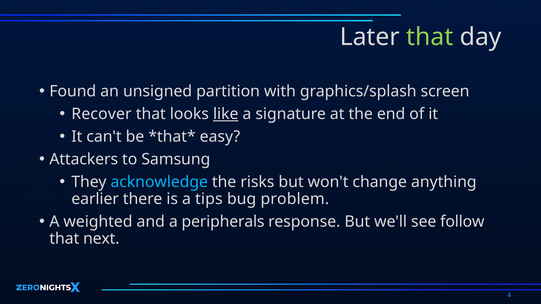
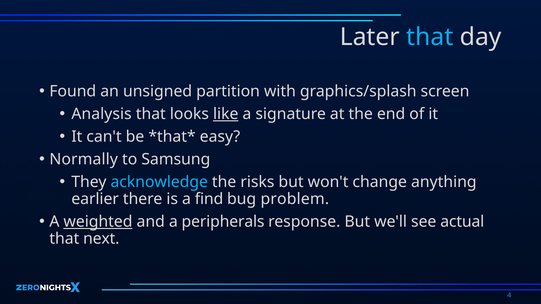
that colour: light green -> light blue (430, 37)
Recover: Recover -> Analysis (102, 114)
Attackers: Attackers -> Normally (84, 159)
tips: tips -> find (209, 199)
weighted underline: none -> present (98, 222)
follow: follow -> actual (462, 222)
